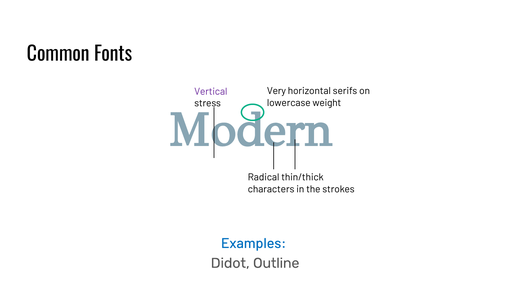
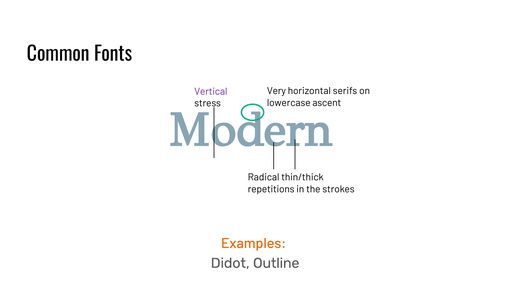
weight: weight -> ascent (327, 103)
characters: characters -> repetitions (271, 189)
Examples colour: blue -> orange (254, 243)
